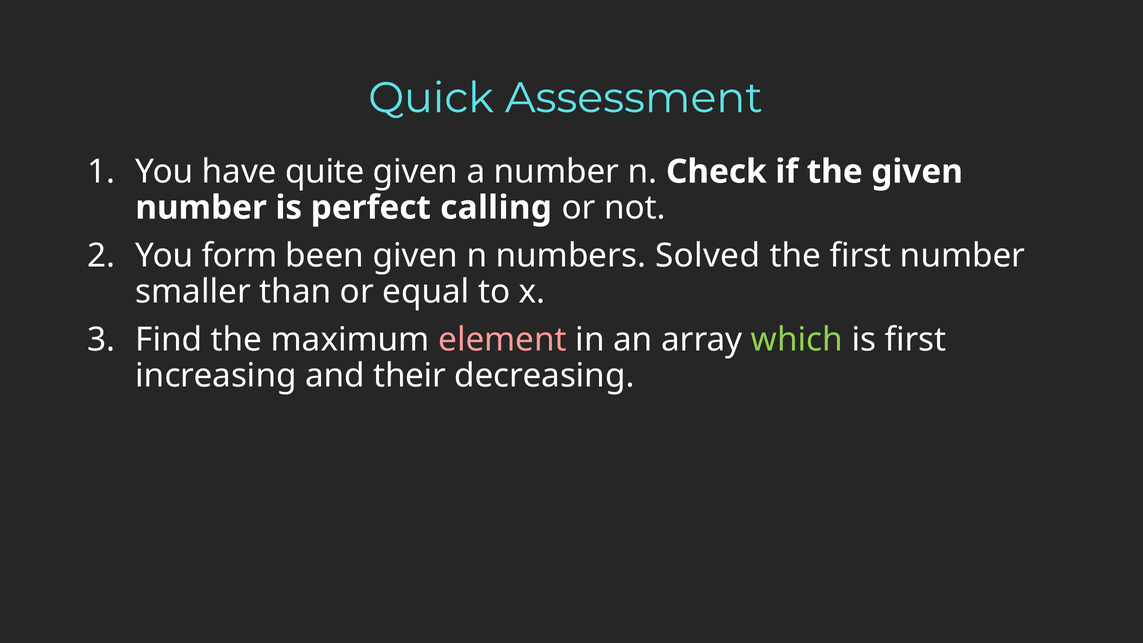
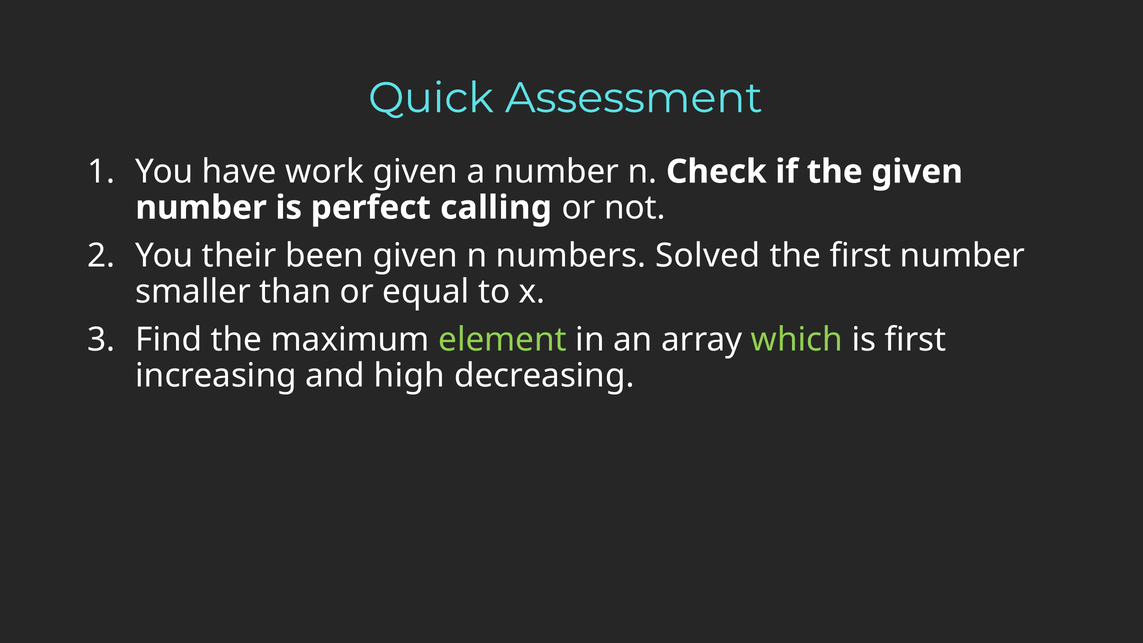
quite: quite -> work (325, 172)
form: form -> their (239, 256)
element colour: pink -> light green (503, 340)
their: their -> high (409, 376)
